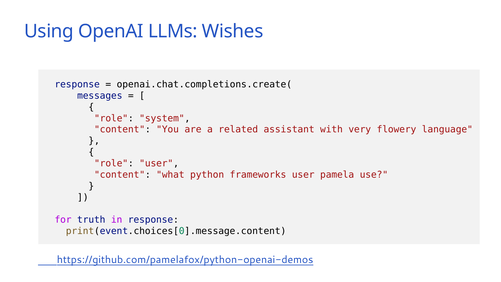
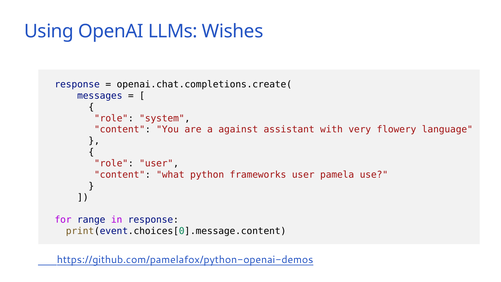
related: related -> against (238, 129)
truth: truth -> range (91, 220)
